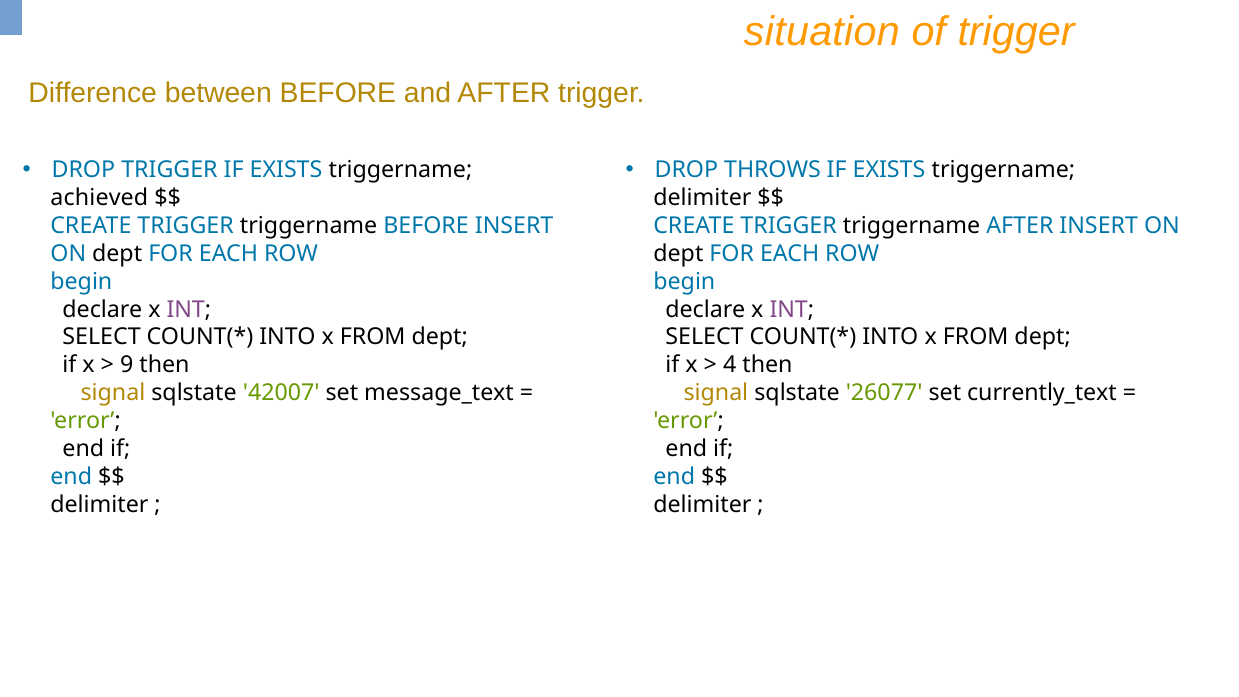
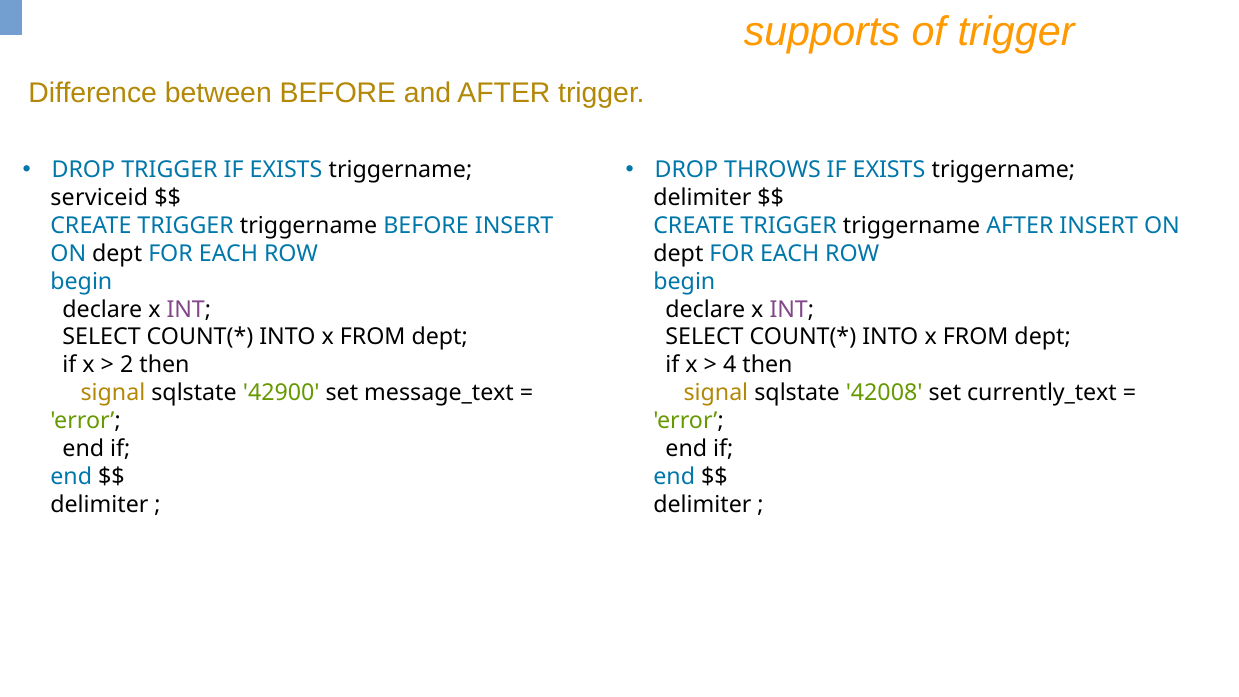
situation: situation -> supports (822, 32)
achieved: achieved -> serviceid (99, 198)
9: 9 -> 2 (127, 365)
42007: 42007 -> 42900 (281, 393)
26077: 26077 -> 42008 (884, 393)
